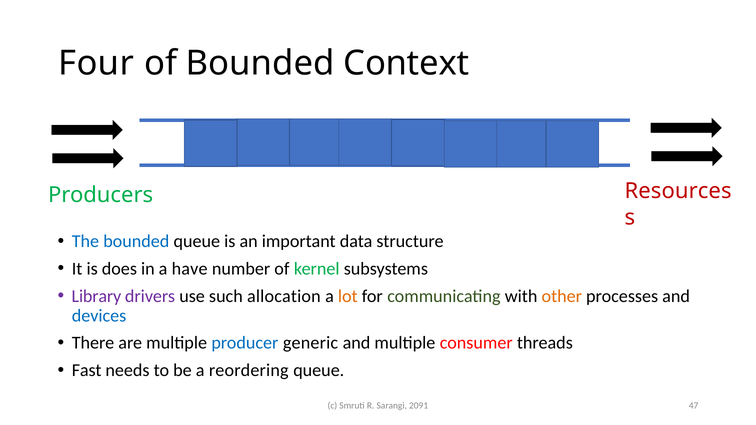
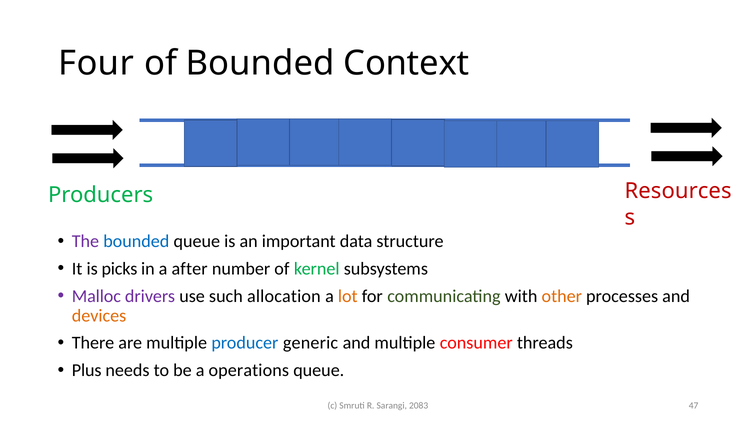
The colour: blue -> purple (85, 241)
does: does -> picks (119, 269)
have: have -> after (190, 269)
Library: Library -> Malloc (96, 296)
devices colour: blue -> orange (99, 316)
Fast: Fast -> Plus (87, 371)
reordering: reordering -> operations (249, 371)
2091: 2091 -> 2083 (419, 406)
